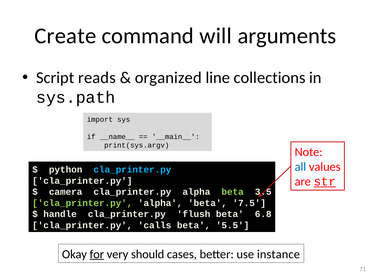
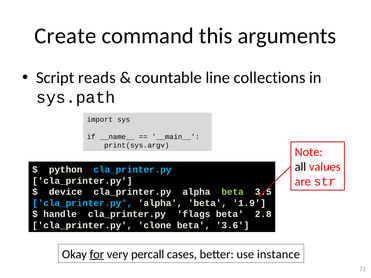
will: will -> this (216, 36)
organized: organized -> countable (168, 78)
all colour: blue -> black (300, 167)
str underline: present -> none (325, 182)
camera: camera -> device (66, 192)
cla_printer.py colour: light green -> light blue (82, 203)
7.5: 7.5 -> 1.9 (249, 203)
flush: flush -> flags (194, 214)
6.8: 6.8 -> 2.8 (263, 214)
calls: calls -> clone (155, 225)
5.5: 5.5 -> 3.6 (233, 225)
should: should -> percall (148, 254)
